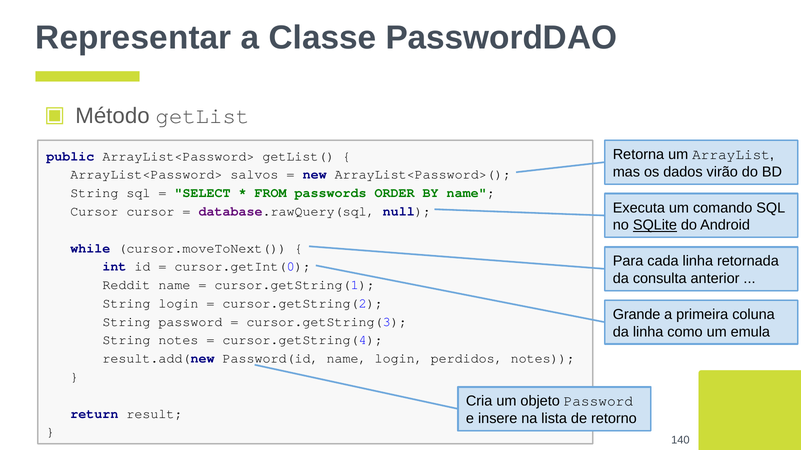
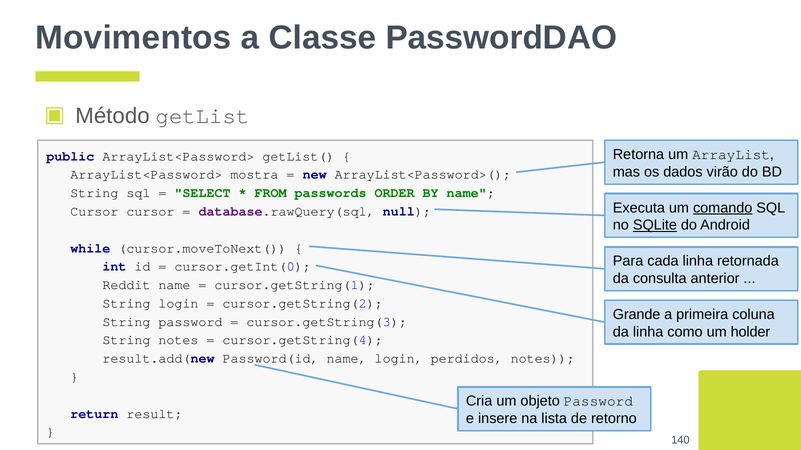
Representar: Representar -> Movimentos (133, 38)
salvos: salvos -> mostra (254, 175)
comando underline: none -> present (723, 208)
emula: emula -> holder (750, 332)
